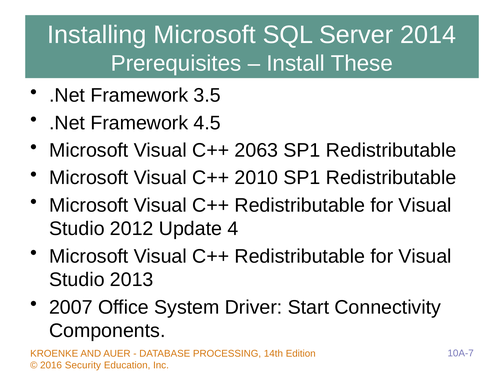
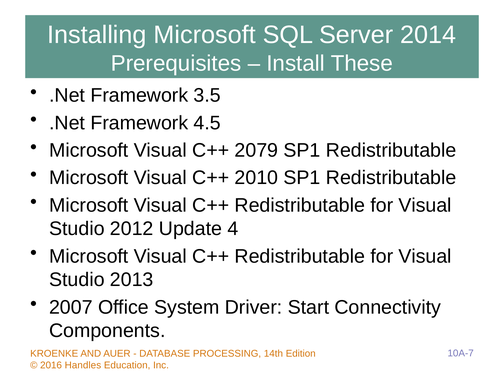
2063: 2063 -> 2079 (256, 150)
Security: Security -> Handles (83, 365)
